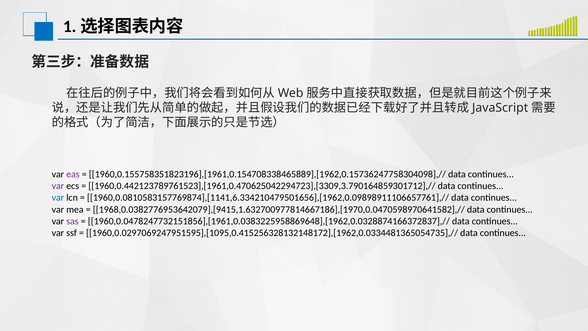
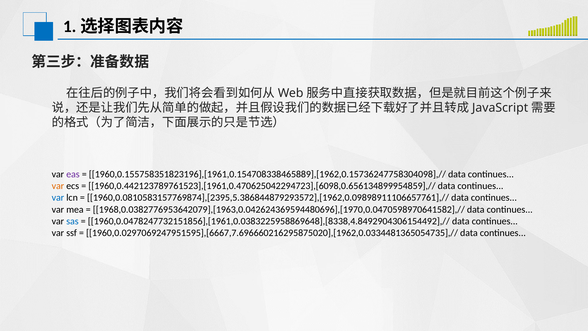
var colour: purple -> orange (58, 186)
1960,0.442123789761523],[1961,0.470625042294723],[3309,3.790164859301712],//: 1960,0.442123789761523],[1961,0.470625042294723],[3309,3.790164859301712],// -> 1960,0.442123789761523],[1961,0.470625042294723],[6098,0.656134899954859],// (262, 186)
1960,0.0810583157769874],[1141,6.334210479501656],[1962,0.09898911106657761],//: 1960,0.0810583157769874],[1141,6.334210479501656],[1962,0.09898911106657761],// -> 1960,0.0810583157769874],[2395,5.386844879293572],[1962,0.09898911106657761],// (268, 198)
1968,0.0382776953642079],[9415,1.632700977814667186],[1970,0.0470598970641582],//: 1968,0.0382776953642079],[9415,1.632700977814667186],[1970,0.0470598970641582],// -> 1968,0.0382776953642079],[1963,0.042624369594480696],[1970,0.0470598970641582],// (279, 209)
sas colour: purple -> blue (72, 221)
1960,0.0478247732151856],[1961,0.0383225958869648],[1962,0.0328874166372837],//: 1960,0.0478247732151856],[1961,0.0383225958869648],[1962,0.0328874166372837],// -> 1960,0.0478247732151856],[1961,0.0383225958869648],[8338,4.8492904306154492],// (269, 221)
1960,0.0297069247951595],[1095,0.415256328132148172],[1962,0.0334481365054735],//: 1960,0.0297069247951595],[1095,0.415256328132148172],[1962,0.0334481365054735],// -> 1960,0.0297069247951595],[6667,7.696660216295875020],[1962,0.0334481365054735],// (272, 233)
